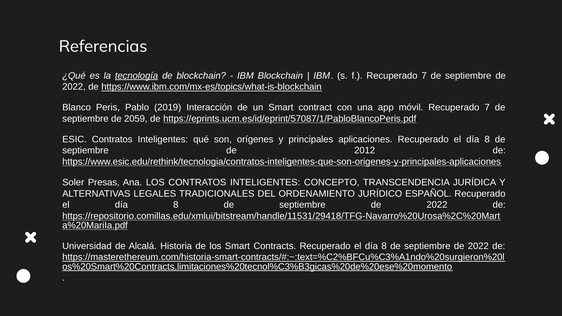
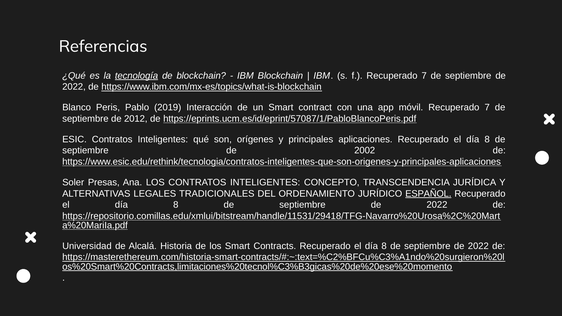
2059: 2059 -> 2012 (136, 119)
2012: 2012 -> 2002 (365, 151)
ESPAÑOL underline: none -> present (428, 194)
